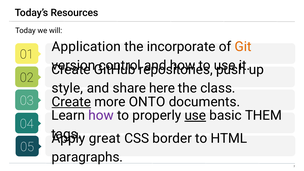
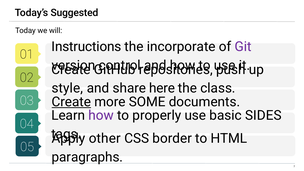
Resources: Resources -> Suggested (74, 13)
Application: Application -> Instructions (86, 47)
Git colour: orange -> purple (243, 47)
ONTO: ONTO -> SOME (147, 102)
use underline: present -> none (195, 115)
THEM: THEM -> SIDES (263, 115)
great: great -> other (105, 139)
